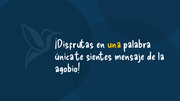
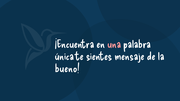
¡Disfrutas: ¡Disfrutas -> ¡Encuentra (75, 44)
una colour: yellow -> pink (114, 44)
agobio: agobio -> bueno (67, 69)
